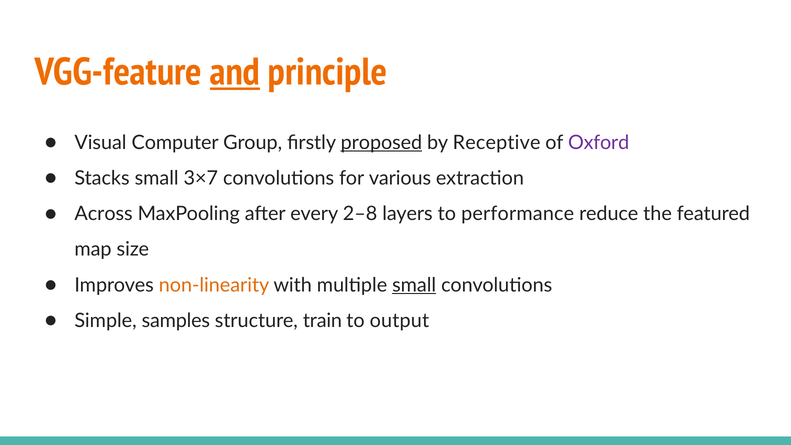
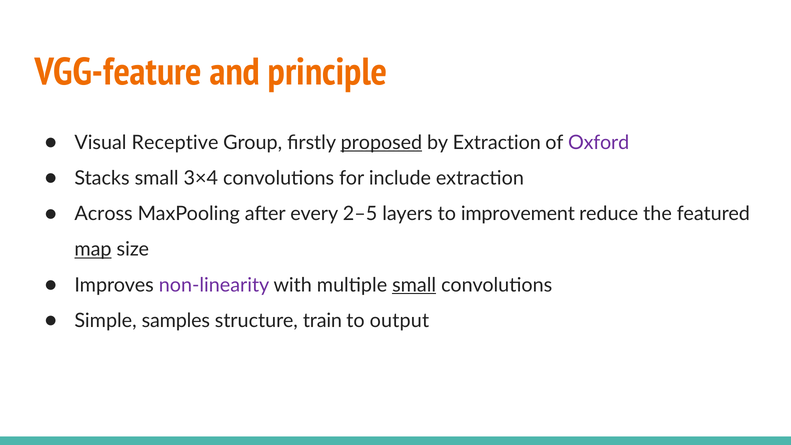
and underline: present -> none (235, 72)
Computer: Computer -> Receptive (175, 143)
by Receptive: Receptive -> Extraction (497, 143)
3×7: 3×7 -> 3×4 (201, 178)
various: various -> include (400, 178)
2–8: 2–8 -> 2–5 (360, 214)
performance: performance -> improvement (518, 214)
map underline: none -> present (93, 249)
non-linearity colour: orange -> purple (214, 285)
